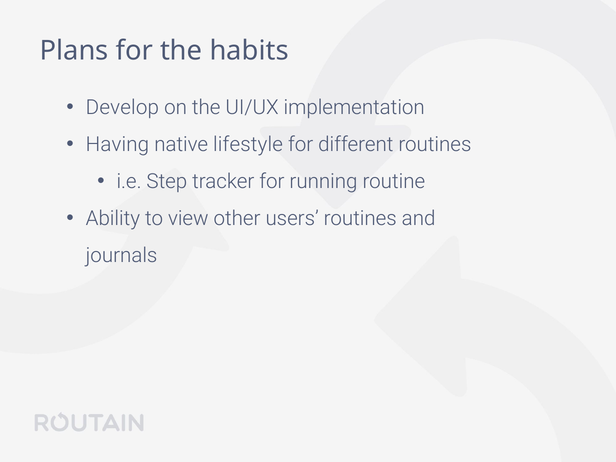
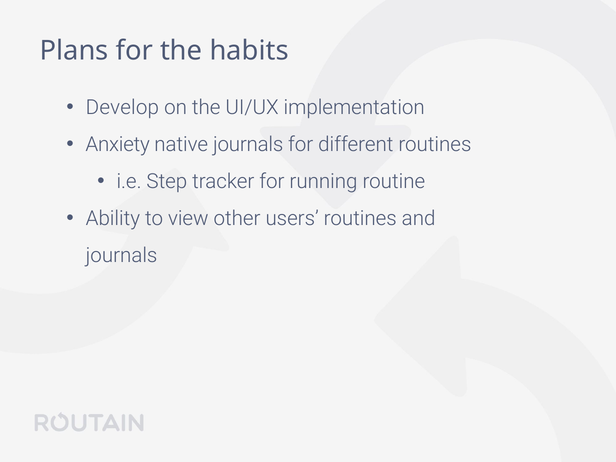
Having: Having -> Anxiety (118, 145)
native lifestyle: lifestyle -> journals (248, 145)
